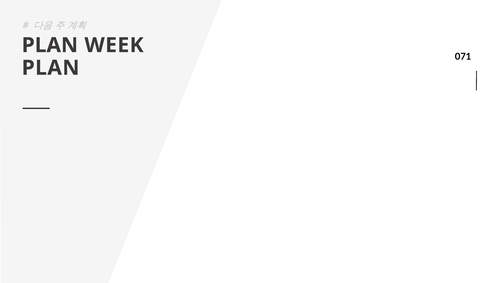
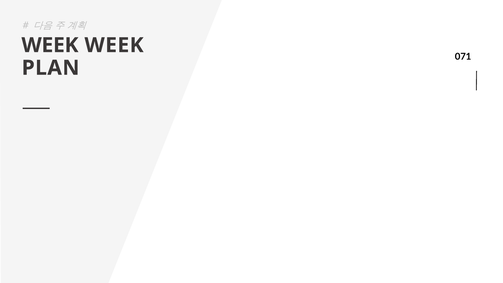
PLAN: PLAN -> WEEK (50, 45)
